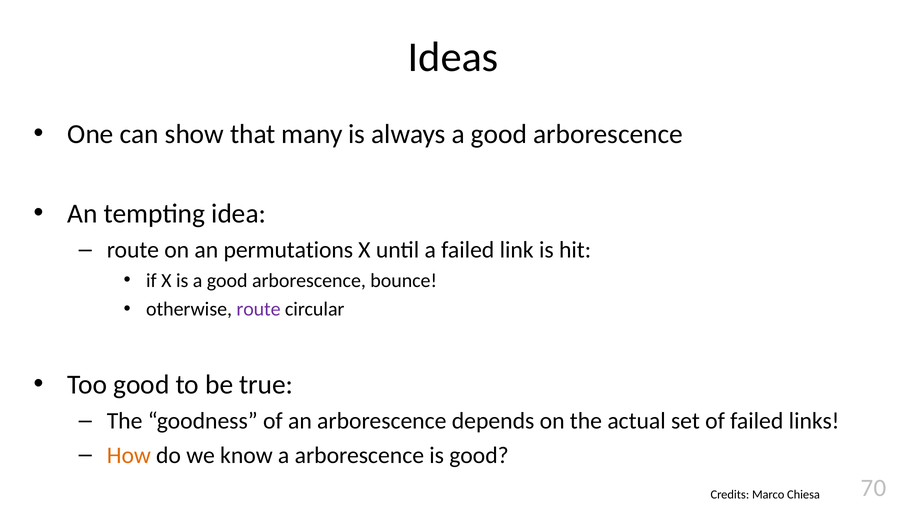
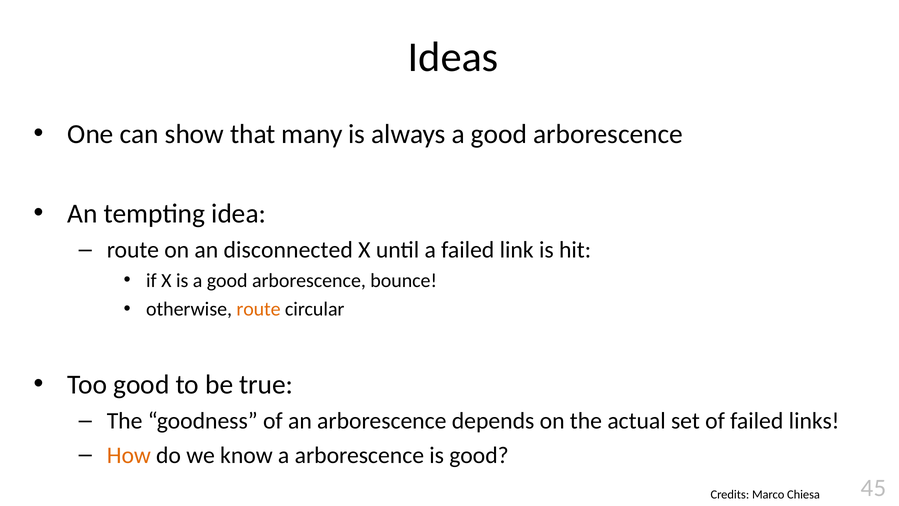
permutations: permutations -> disconnected (288, 250)
route colour: purple -> orange (259, 309)
70: 70 -> 45 (874, 488)
